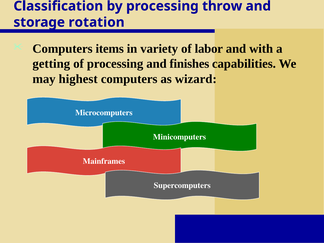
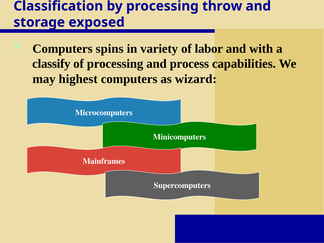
rotation: rotation -> exposed (97, 22)
items: items -> spins (110, 49)
getting: getting -> classify (51, 64)
finishes: finishes -> process (189, 64)
